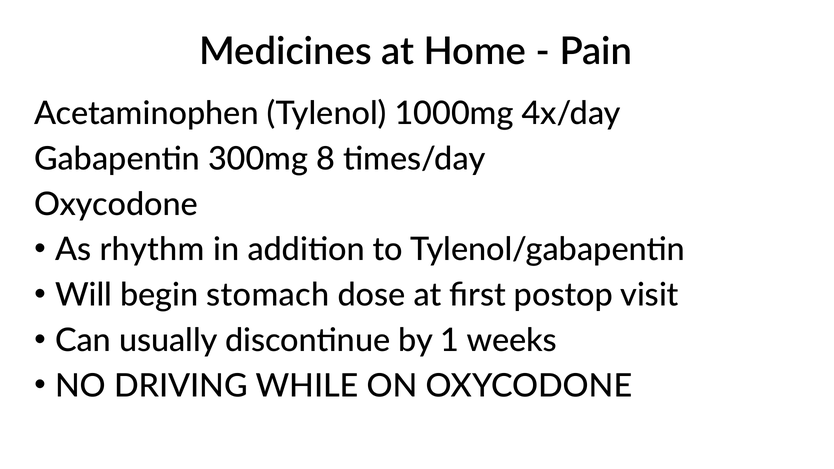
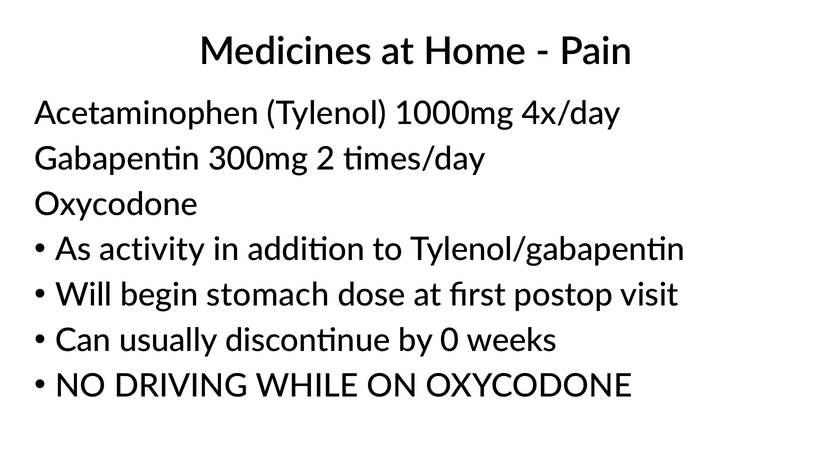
8: 8 -> 2 (326, 159)
rhythm: rhythm -> activity (152, 250)
1: 1 -> 0 (450, 341)
